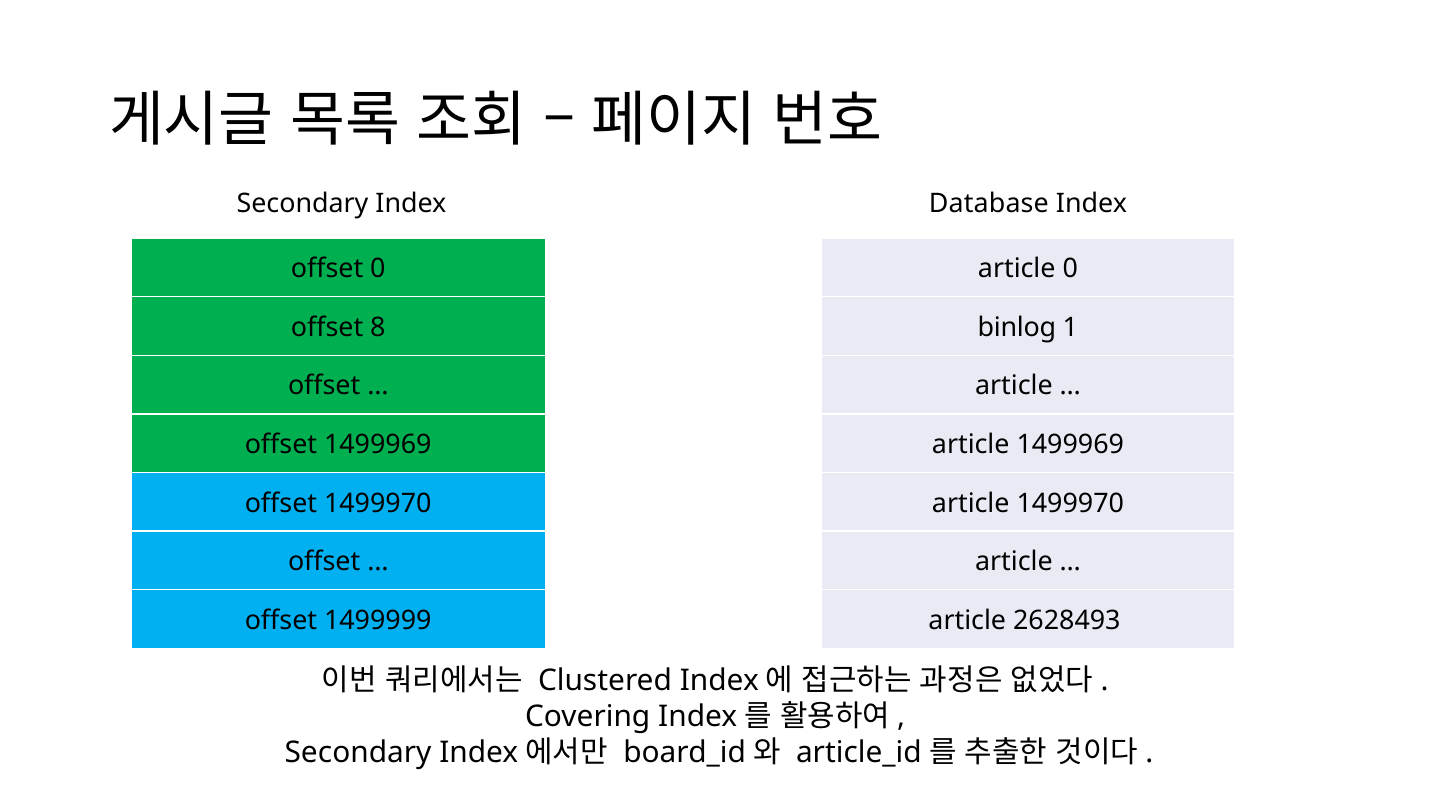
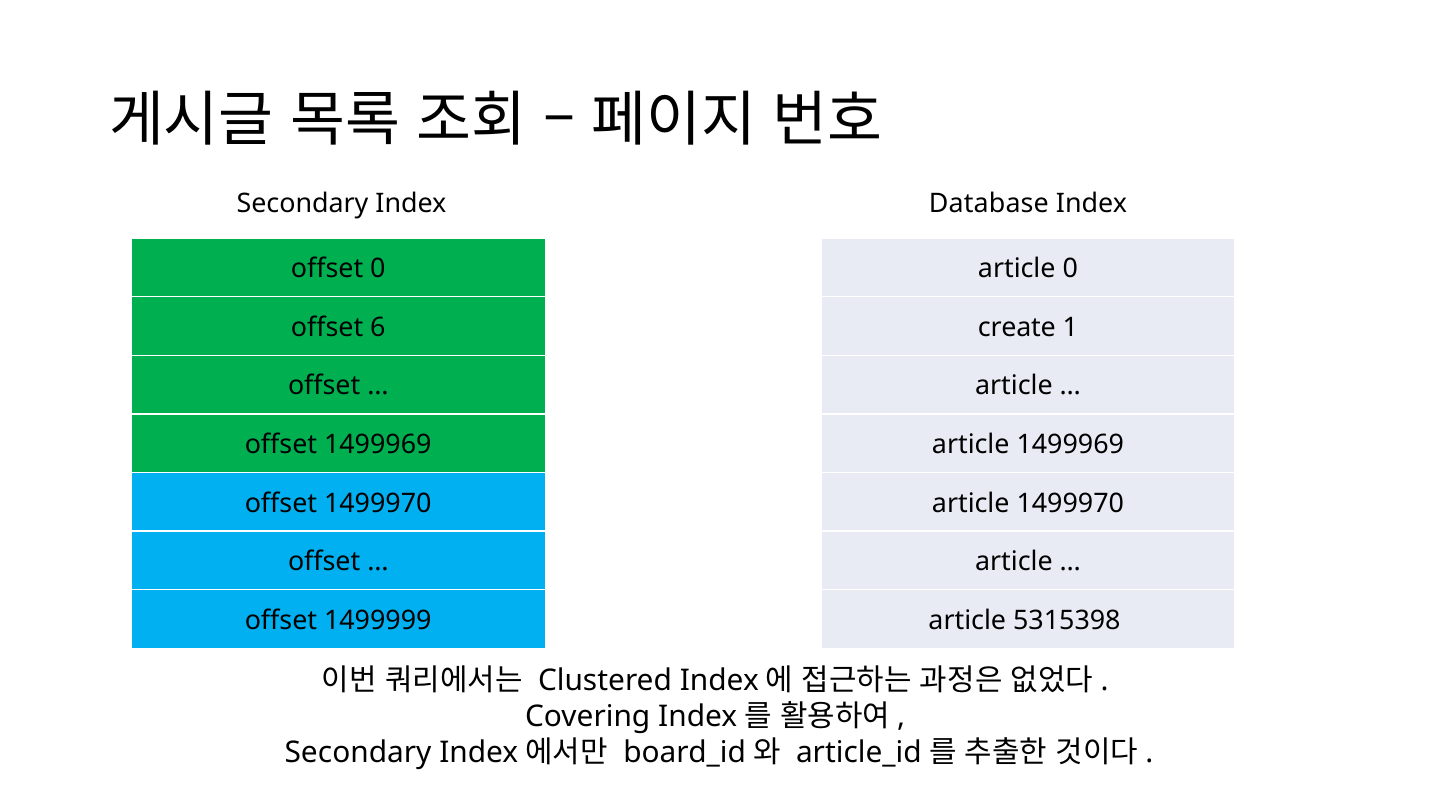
8: 8 -> 6 (378, 327)
binlog: binlog -> create (1017, 327)
2628493: 2628493 -> 5315398 (1067, 620)
